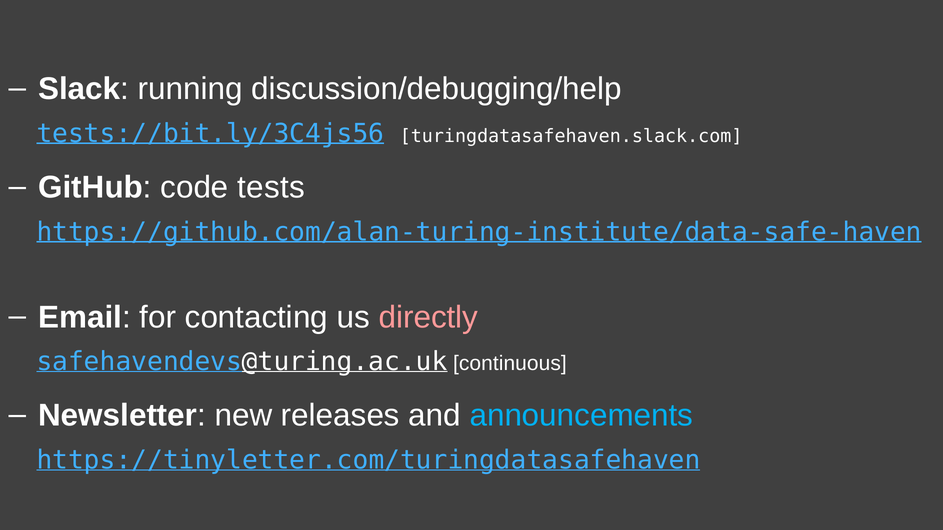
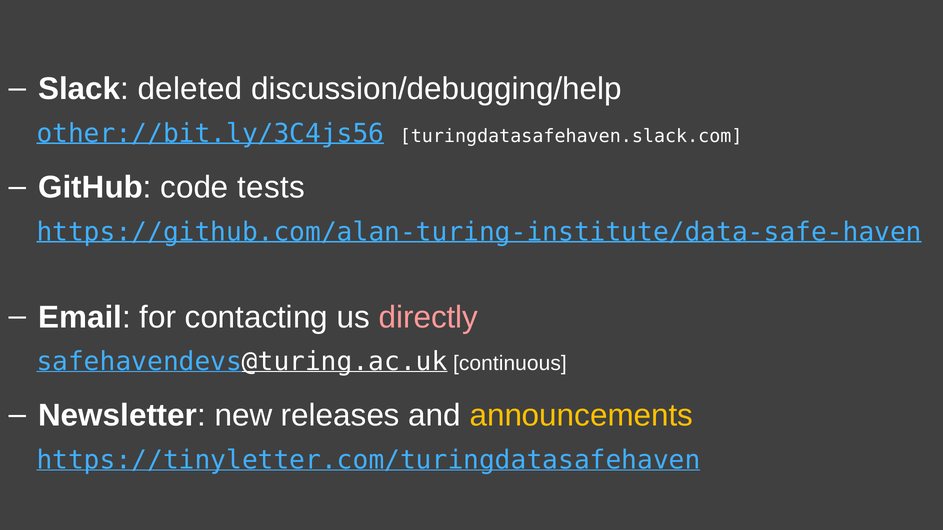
running: running -> deleted (190, 89)
tests://bit.ly/3C4js56: tests://bit.ly/3C4js56 -> other://bit.ly/3C4js56 (210, 134)
announcements colour: light blue -> yellow (581, 416)
